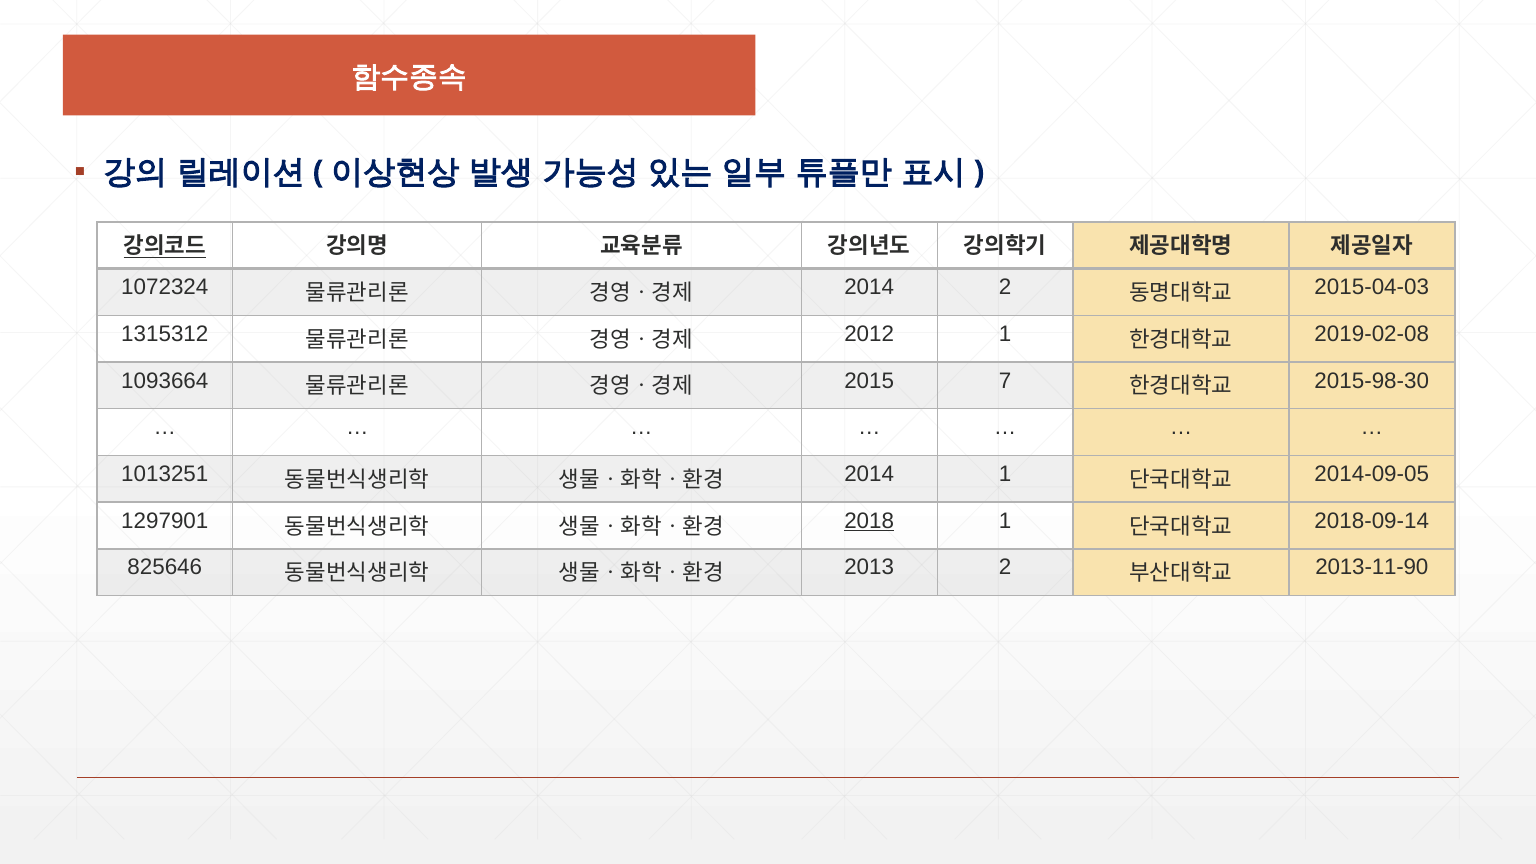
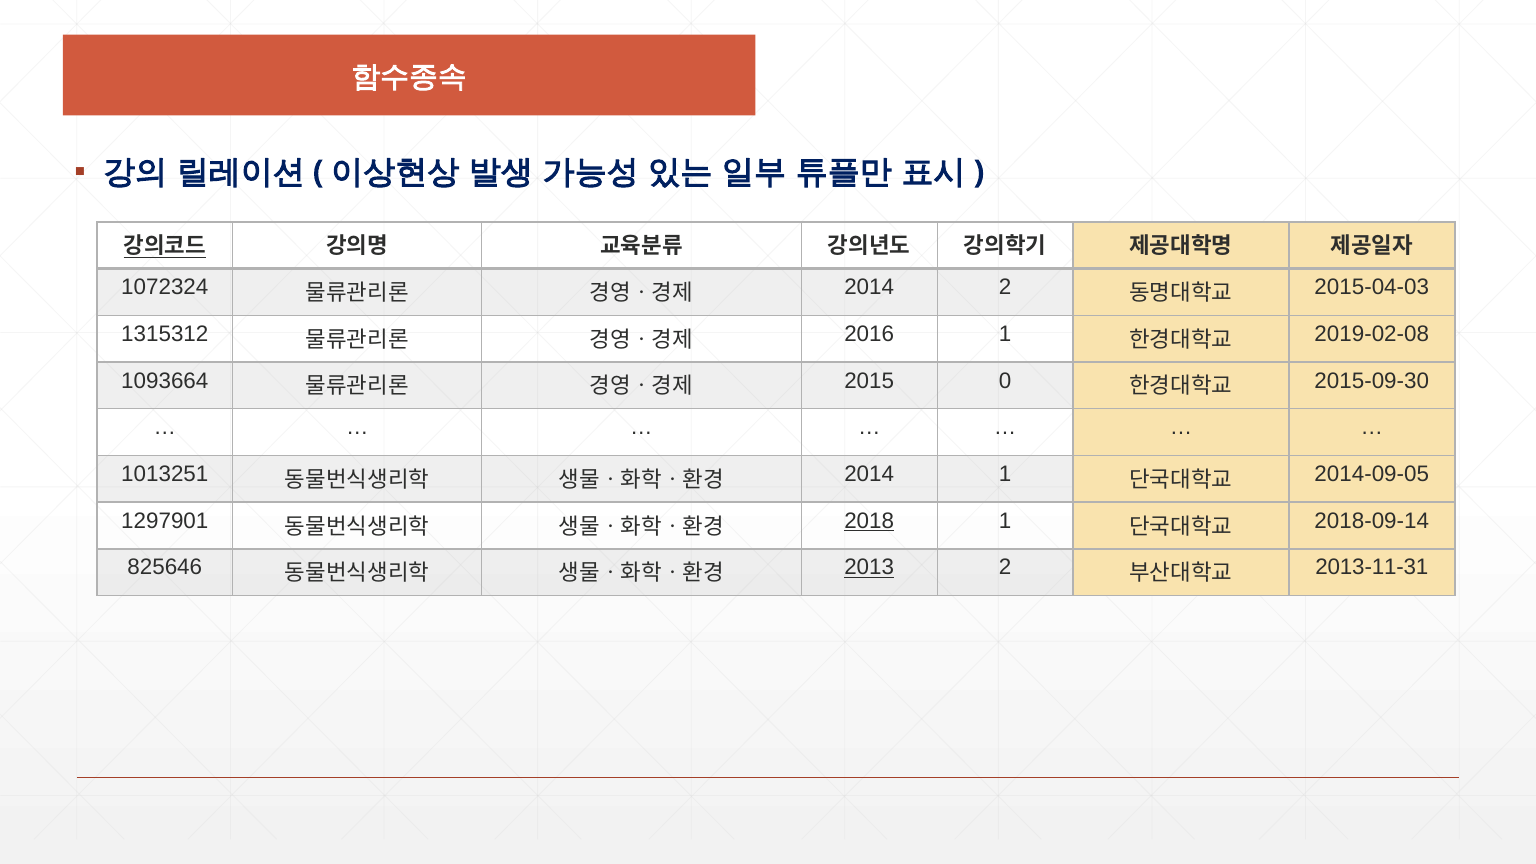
2012: 2012 -> 2016 (869, 334)
7: 7 -> 0 (1005, 381)
2015-98-30: 2015-98-30 -> 2015-09-30 (1372, 381)
2013 underline: none -> present (869, 568)
2013-11-90: 2013-11-90 -> 2013-11-31 (1372, 568)
